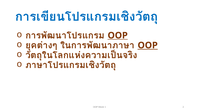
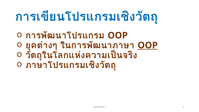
OOP underline: present -> none (118, 35)
